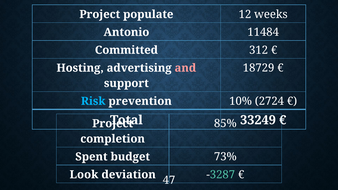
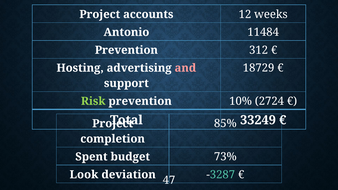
populate: populate -> accounts (148, 14)
Committed: Committed -> Prevention (126, 50)
Risk colour: light blue -> light green (93, 101)
